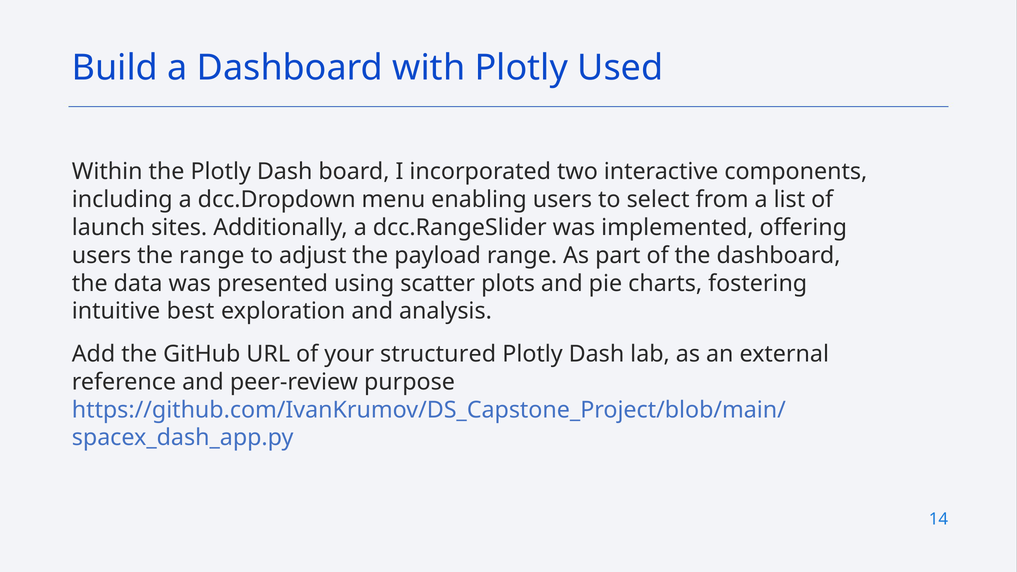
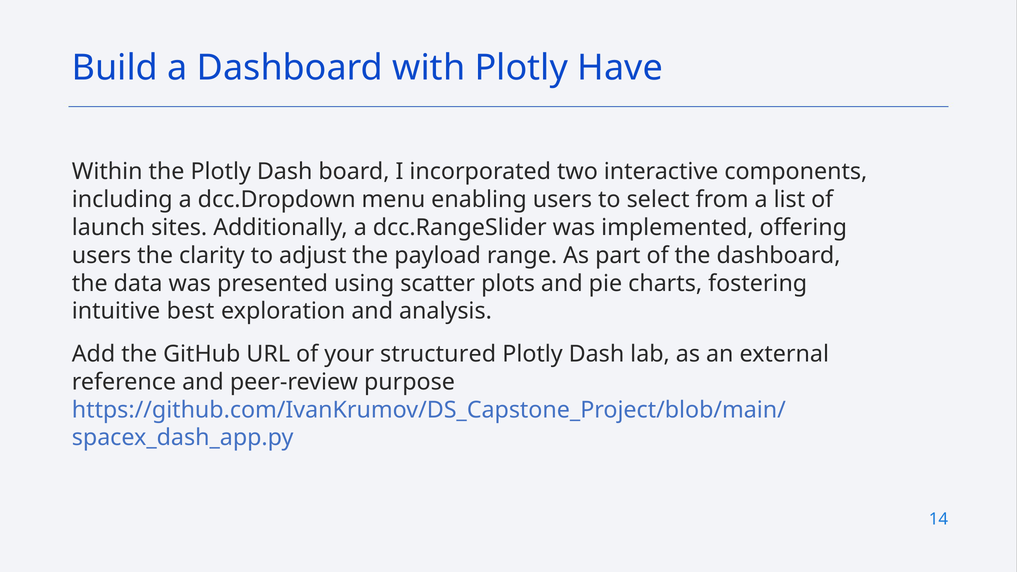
Used: Used -> Have (620, 68)
the range: range -> clarity (212, 255)
